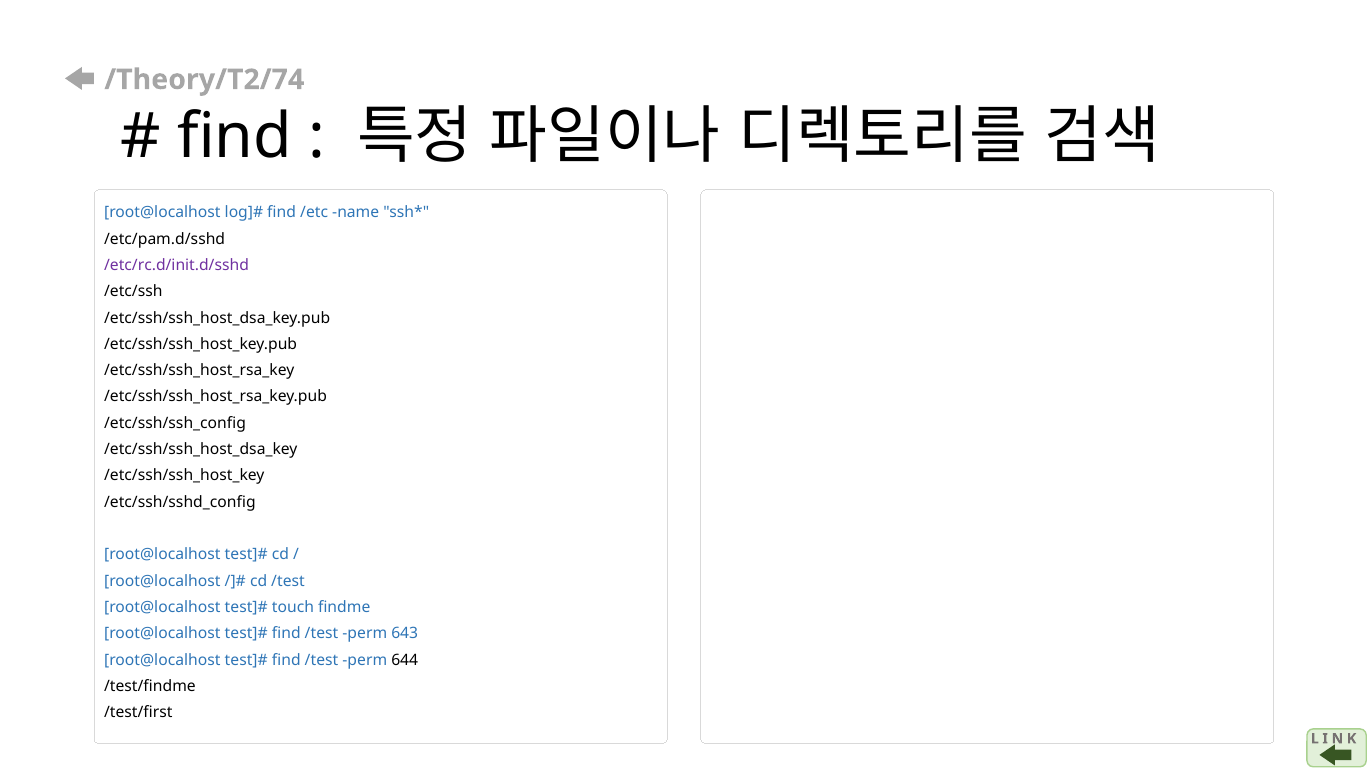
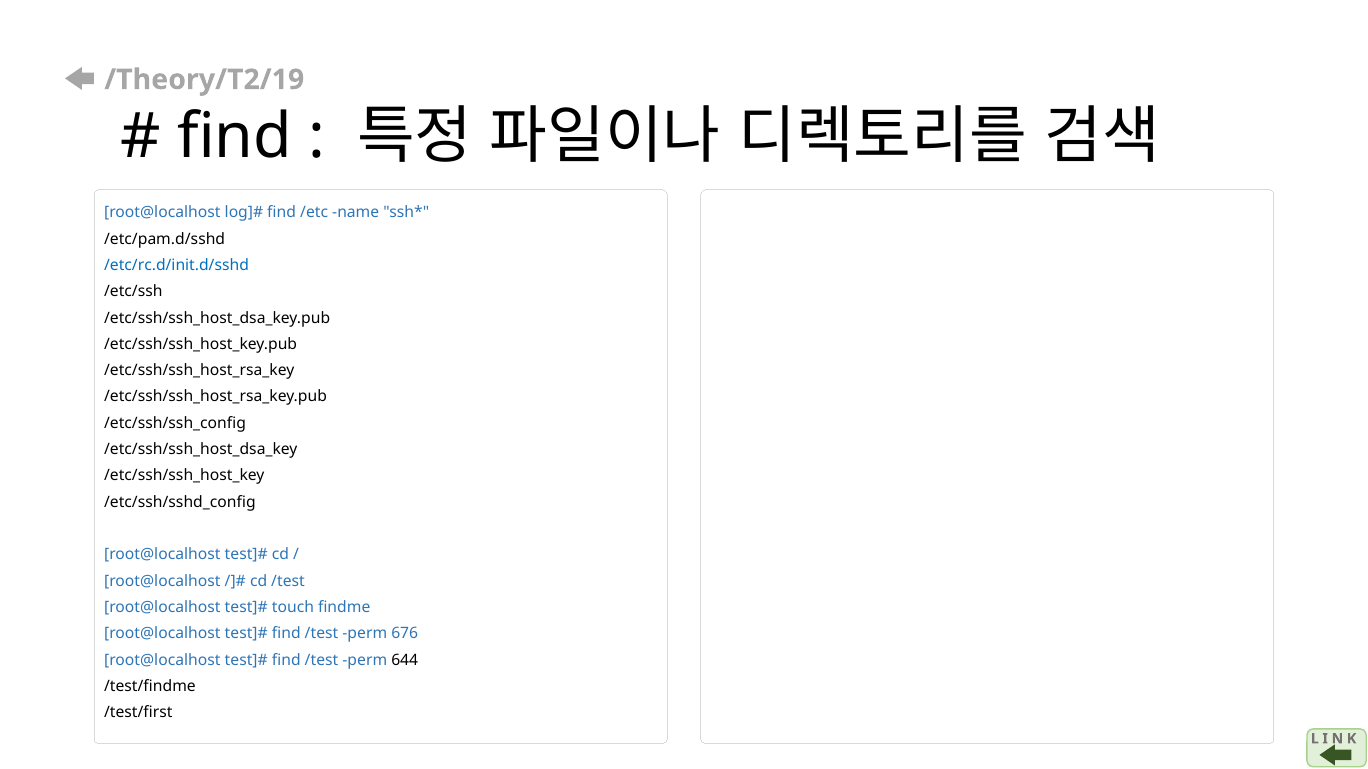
/Theory/T2/74: /Theory/T2/74 -> /Theory/T2/19 (204, 80)
/etc/rc.d/init.d/sshd colour: purple -> blue (177, 265)
643: 643 -> 676 (405, 634)
